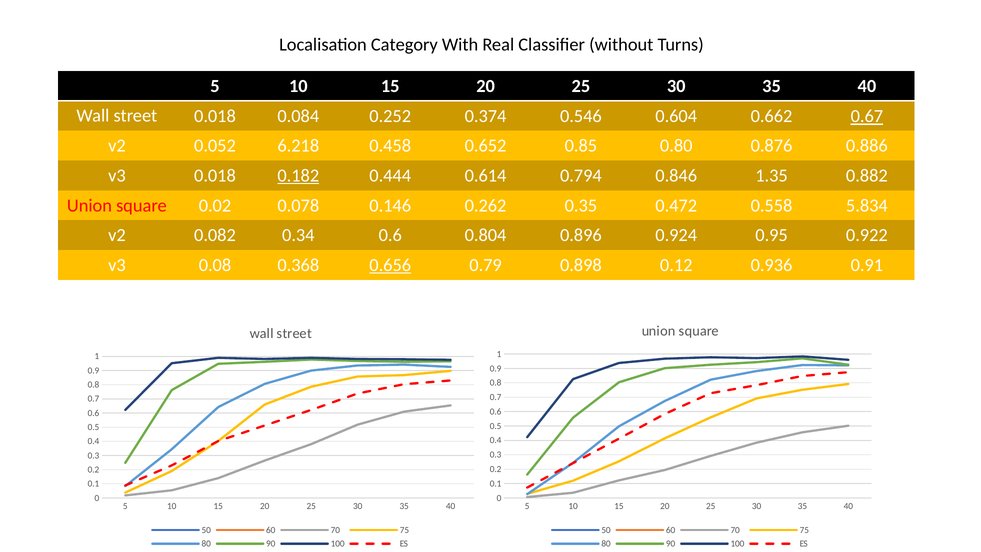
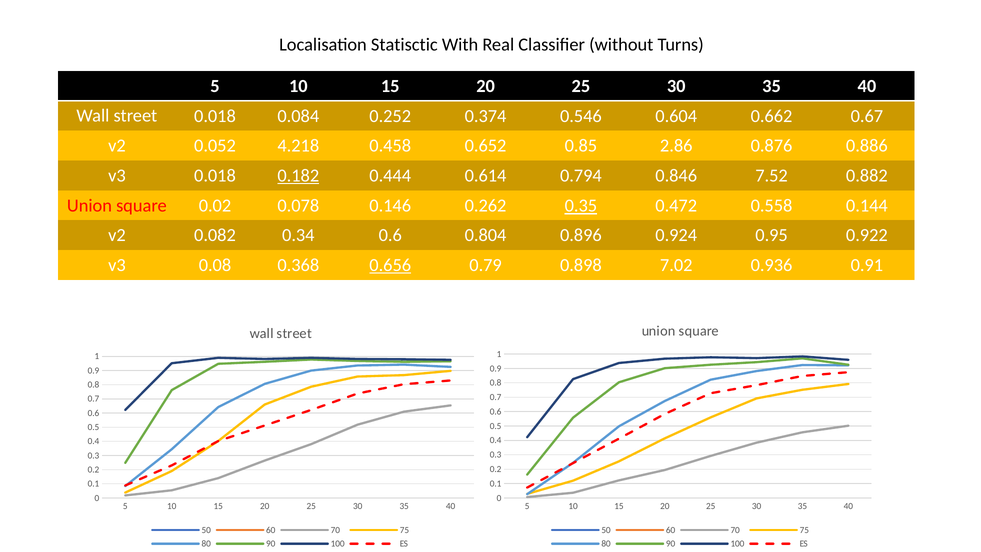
Category: Category -> Statisctic (404, 45)
0.67 underline: present -> none (867, 116)
6.218: 6.218 -> 4.218 (298, 146)
0.80: 0.80 -> 2.86 (676, 146)
1.35: 1.35 -> 7.52 (772, 176)
0.35 underline: none -> present (581, 206)
5.834: 5.834 -> 0.144 (867, 206)
0.12: 0.12 -> 7.02 (676, 265)
